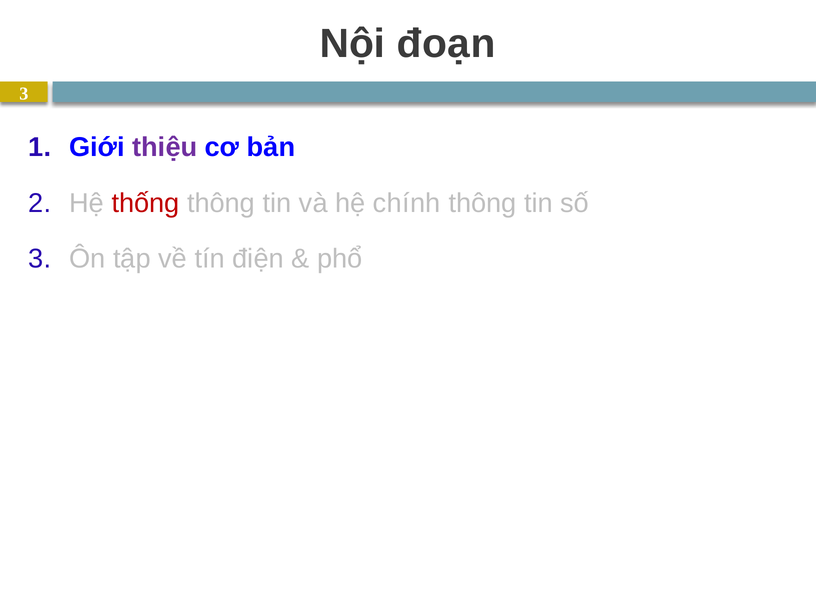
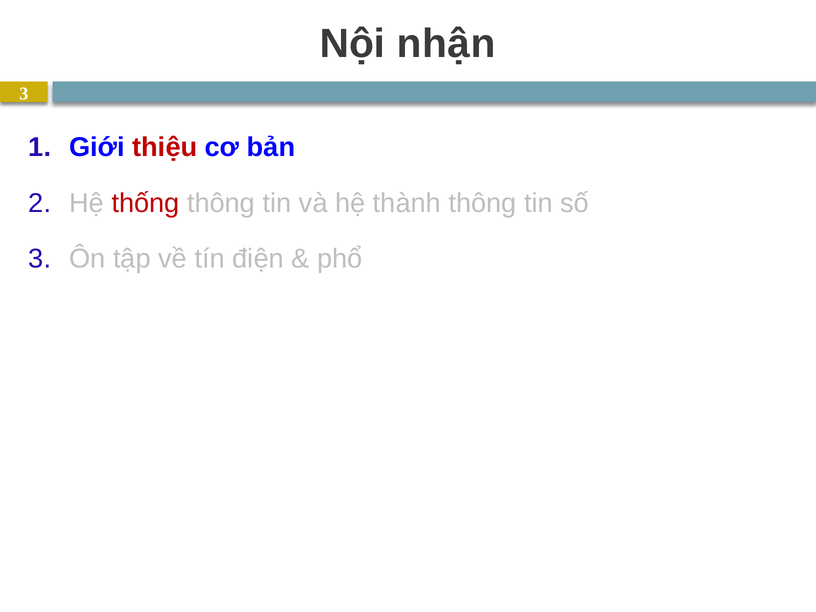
đoạn: đoạn -> nhận (446, 44)
thiệu colour: purple -> red (165, 147)
chính: chính -> thành (407, 203)
